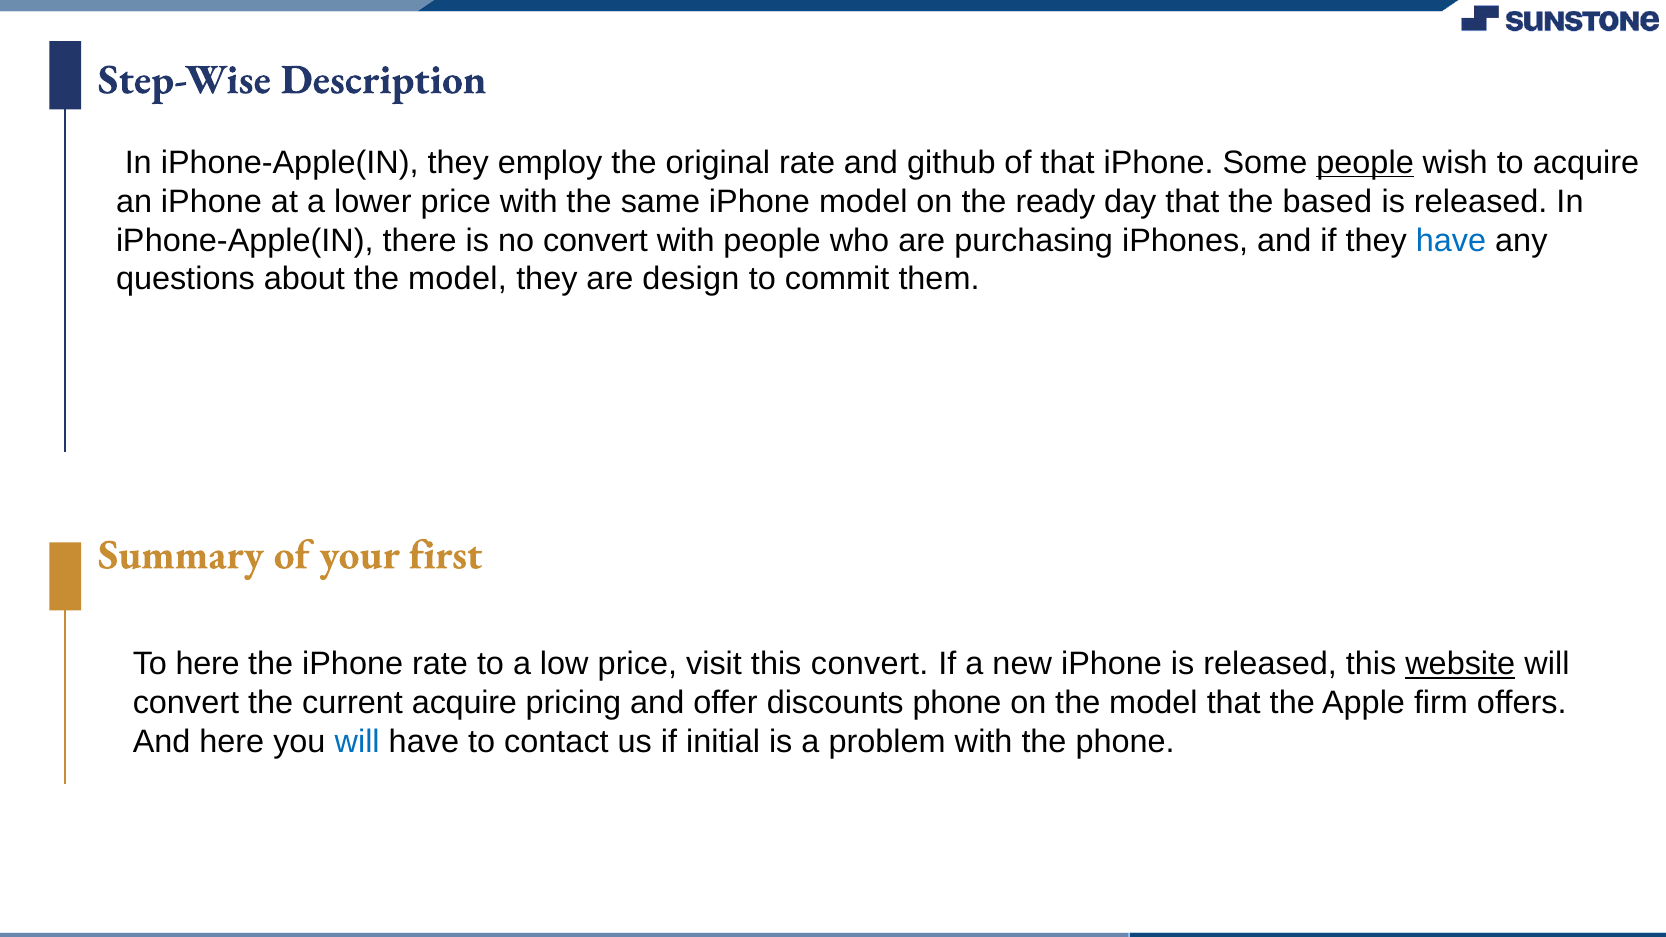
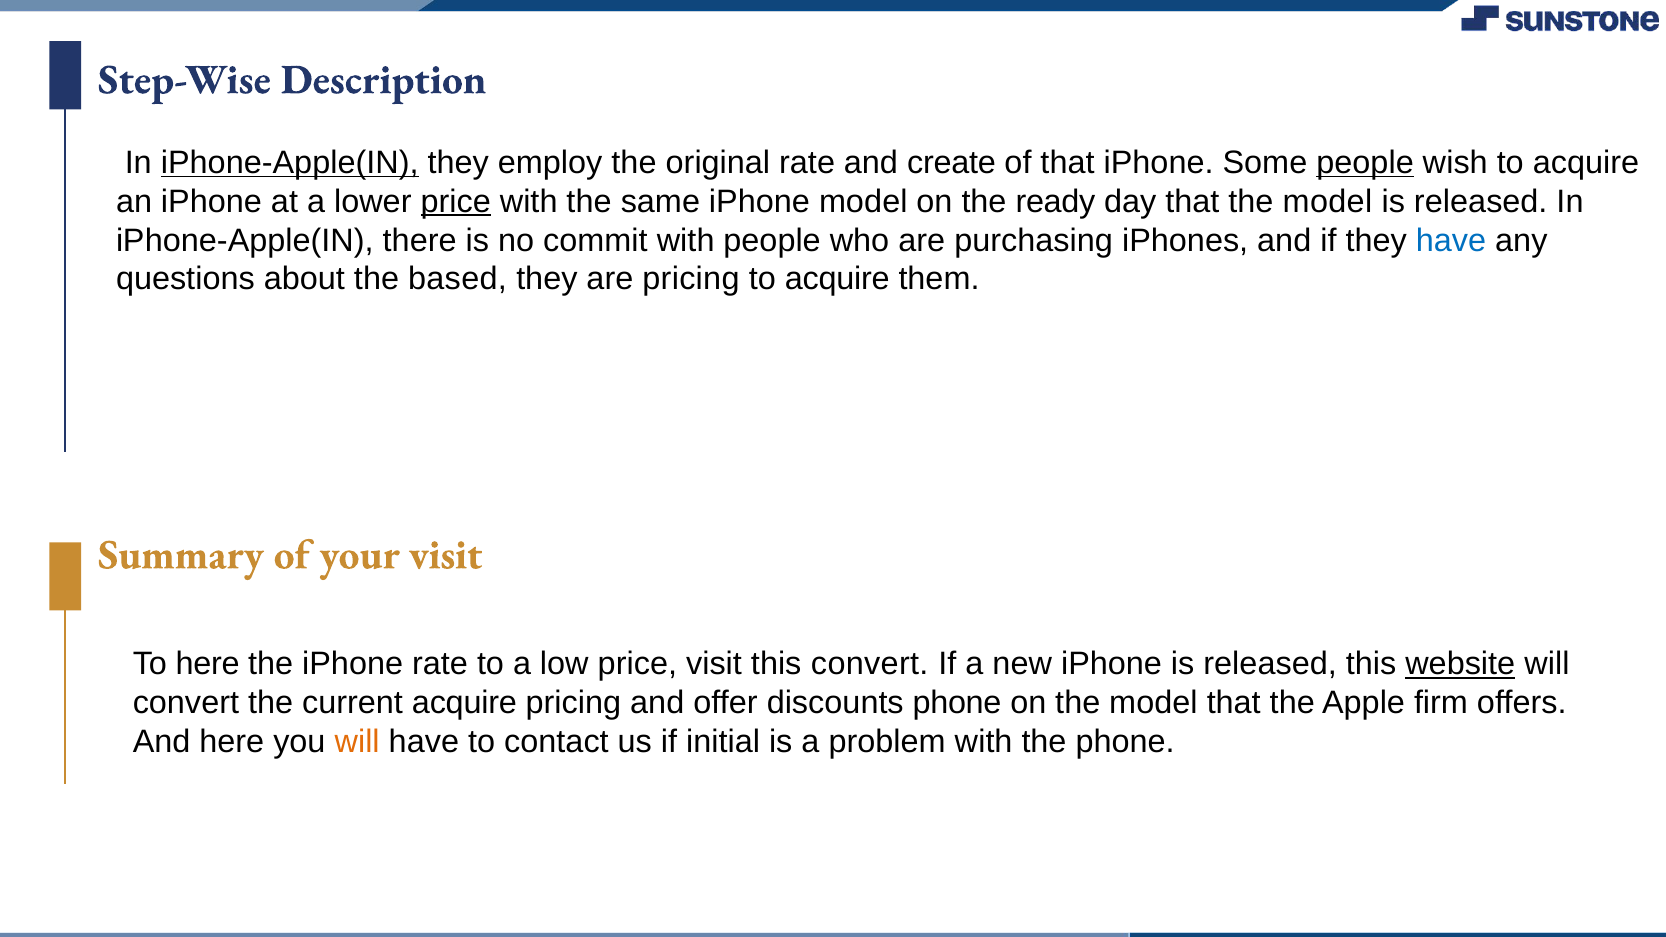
iPhone-Apple(IN underline: none -> present (290, 163)
github: github -> create (951, 163)
price underline: none -> present (456, 201)
that the based: based -> model (1327, 201)
no convert: convert -> commit (595, 240)
about the model: model -> based (457, 279)
are design: design -> pricing (691, 279)
commit: commit -> acquire (837, 279)
your first: first -> visit (446, 555)
will colour: blue -> orange (357, 742)
